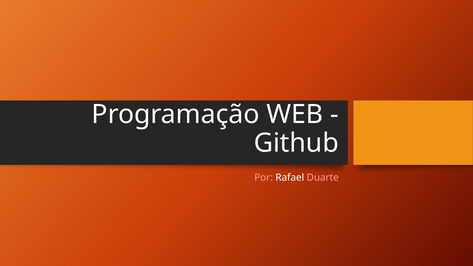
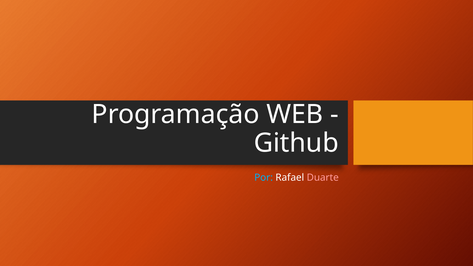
Por colour: pink -> light blue (264, 178)
